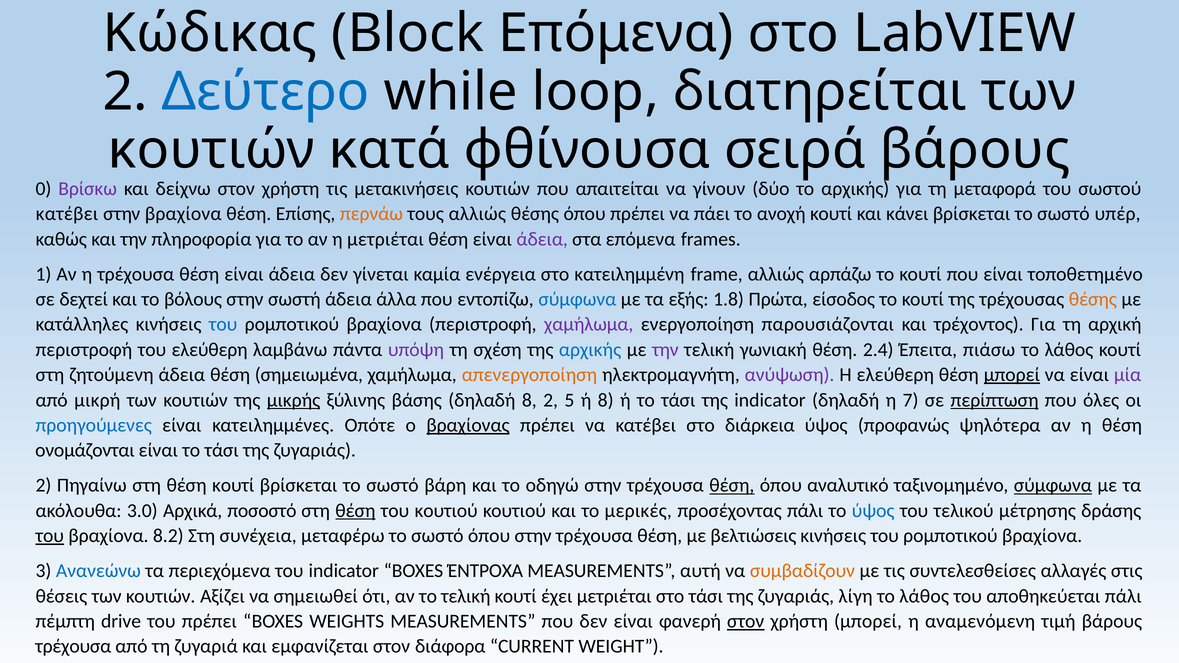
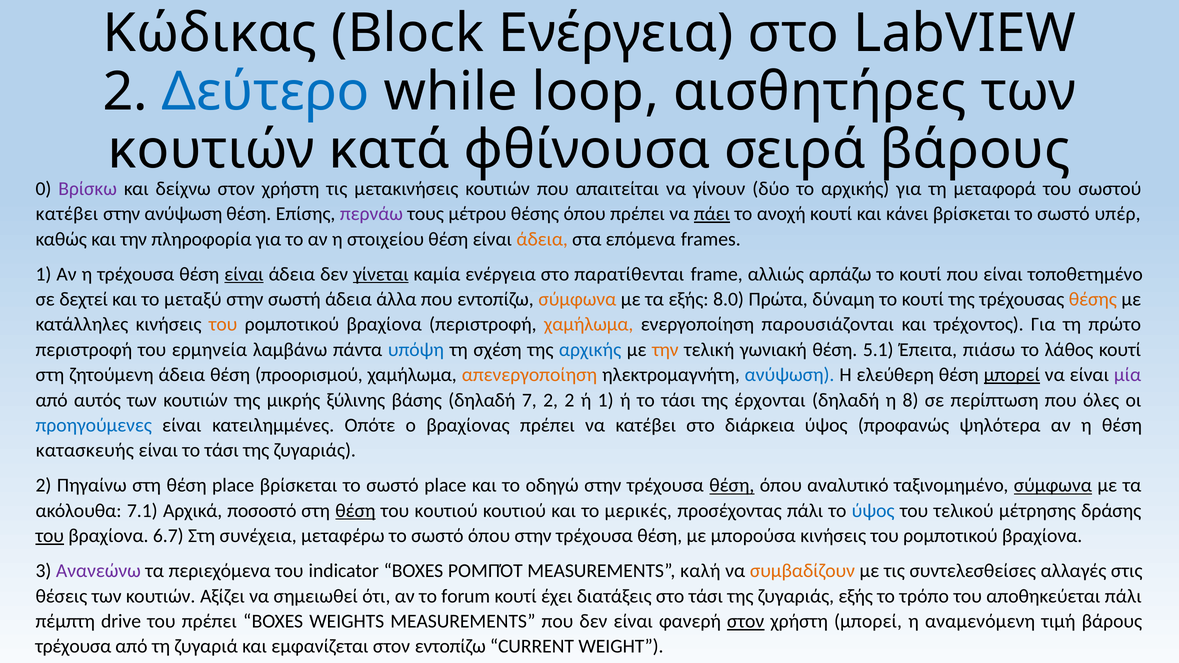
Block Επόμενα: Επόμενα -> Ενέργεια (616, 33)
διατηρείται: διατηρείται -> αισθητήρες (820, 92)
στην βραχίονα: βραχίονα -> ανύψωση (183, 214)
περνάω colour: orange -> purple (371, 214)
τους αλλιώς: αλλιώς -> μέτρου (477, 214)
πάει underline: none -> present (712, 214)
η μετριέται: μετριέται -> στοιχείου (386, 239)
άδεια colour: purple -> orange (542, 239)
είναι underline: none -> present (244, 274)
γίνεται underline: none -> present (381, 274)
κατειλημμένη: κατειλημμένη -> παρατίθενται (629, 274)
βόλους: βόλους -> μεταξύ (193, 299)
σύμφωνα colour: blue -> orange (577, 299)
1.8: 1.8 -> 8.0 (729, 299)
είσοδος: είσοδος -> δύναμη (844, 299)
του colour: blue -> orange (223, 325)
χαμήλωμα colour: purple -> orange (589, 325)
αρχική: αρχική -> πρώτο (1115, 325)
του ελεύθερη: ελεύθερη -> ερμηνεία (209, 350)
υπόψη colour: purple -> blue (416, 350)
την colour: purple -> orange (665, 350)
2.4: 2.4 -> 5.1 (878, 350)
σημειωμένα: σημειωμένα -> προορισμού (309, 375)
ανύψωση colour: purple -> blue (790, 375)
μικρή: μικρή -> αυτός (97, 400)
μικρής underline: present -> none (294, 400)
δηλαδή 8: 8 -> 7 (529, 400)
2 5: 5 -> 2 (569, 400)
ή 8: 8 -> 1 (606, 400)
της indicator: indicator -> έρχονται (770, 400)
7: 7 -> 8 (911, 400)
περίπτωση underline: present -> none (995, 400)
βραχίονας underline: present -> none (468, 425)
ονομάζονται: ονομάζονται -> κατασκευής (85, 451)
θέση κουτί: κουτί -> place (233, 486)
σωστό βάρη: βάρη -> place (445, 486)
3.0: 3.0 -> 7.1 (142, 511)
8.2: 8.2 -> 6.7 (168, 536)
βελτιώσεις: βελτιώσεις -> μπορούσα (753, 536)
Ανανεώνω colour: blue -> purple (98, 571)
ΈΝΤΡΟΧΑ: ΈΝΤΡΟΧΑ -> ΡΟΜΠΌΤ (485, 571)
αυτή: αυτή -> καλή (700, 571)
το τελική: τελική -> forum (466, 596)
έχει μετριέται: μετριέται -> διατάξεις (614, 596)
ζυγαριάς λίγη: λίγη -> εξής (856, 596)
λάθος: λάθος -> τρόπο (924, 596)
στον διάφορα: διάφορα -> εντοπίζω (450, 647)
